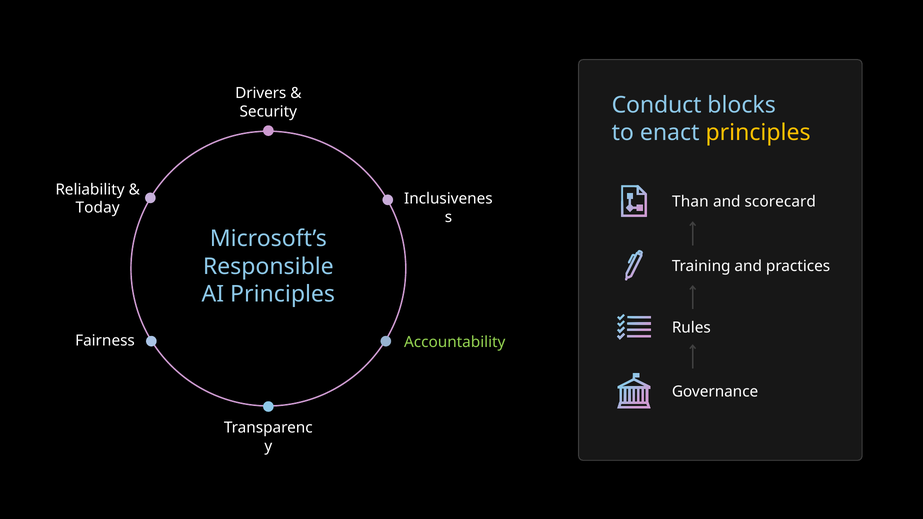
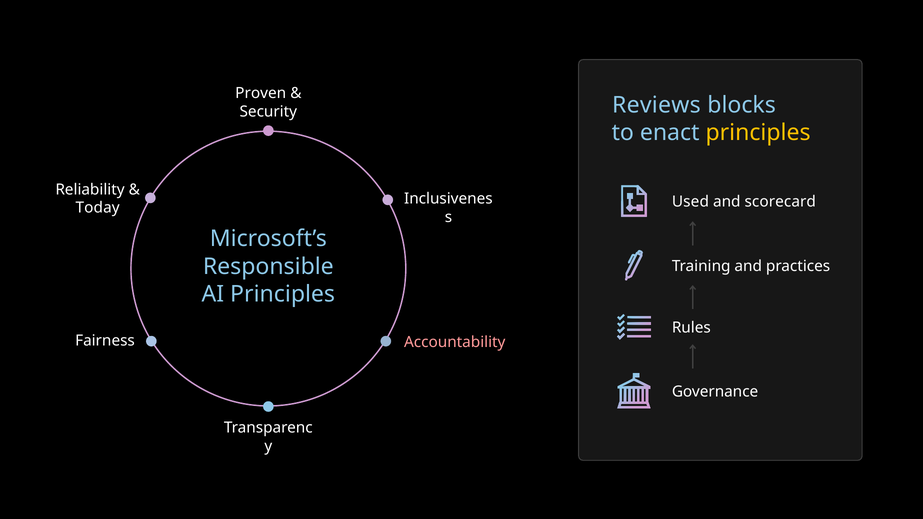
Drivers: Drivers -> Proven (261, 93)
Conduct: Conduct -> Reviews (656, 105)
Than: Than -> Used (690, 202)
Accountability colour: light green -> pink (455, 342)
